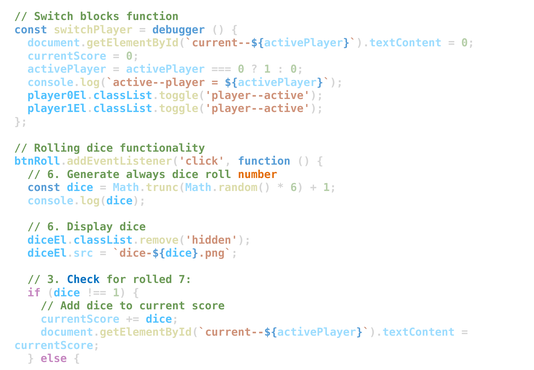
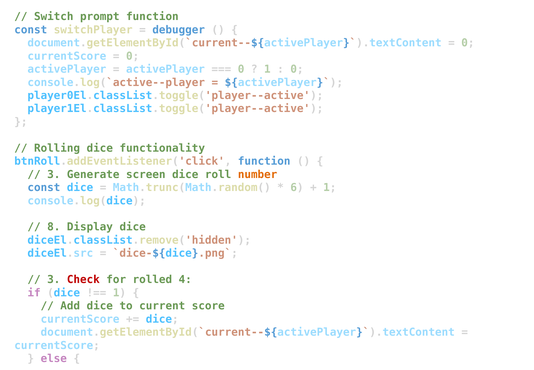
blocks: blocks -> prompt (100, 17)
6: 6 -> 3 (54, 174)
always: always -> screen (146, 174)
6: 6 -> 8 (54, 227)
Check colour: blue -> red (83, 279)
7: 7 -> 4 (185, 279)
